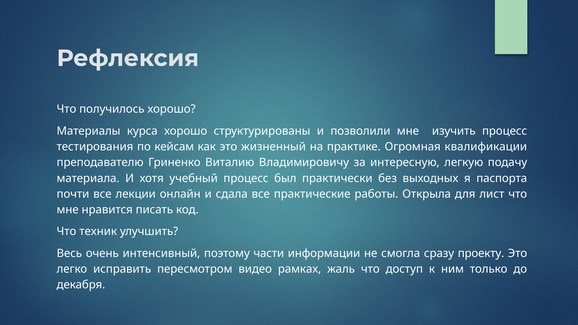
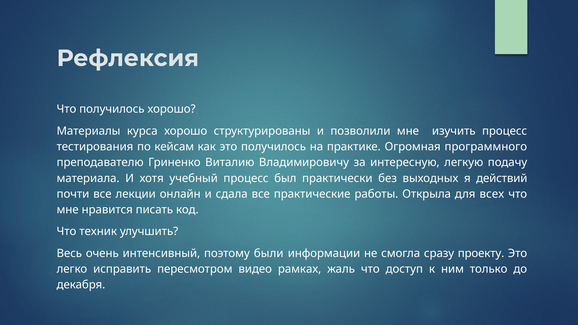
это жизненный: жизненный -> получилось (274, 147)
квалификации: квалификации -> программного (486, 147)
паспорта: паспорта -> действий (502, 178)
лист: лист -> всех (492, 194)
части: части -> были (269, 253)
